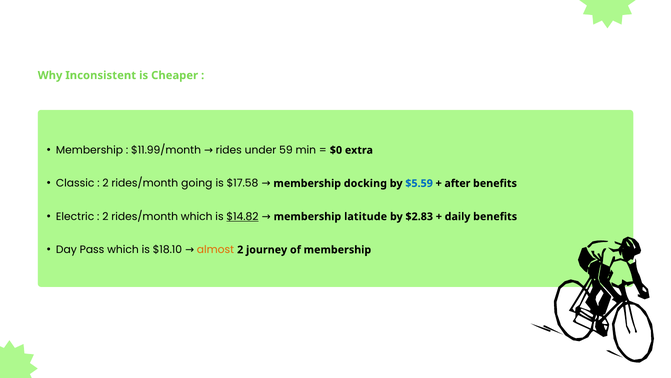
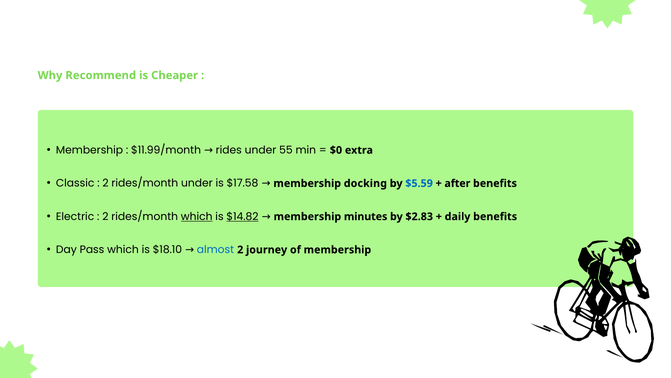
Inconsistent: Inconsistent -> Recommend (101, 75)
59: 59 -> 55 (286, 150)
rides/month going: going -> under (197, 183)
which underline: none -> present (197, 216)
latitude: latitude -> minutes (366, 216)
almost colour: orange -> blue (215, 249)
